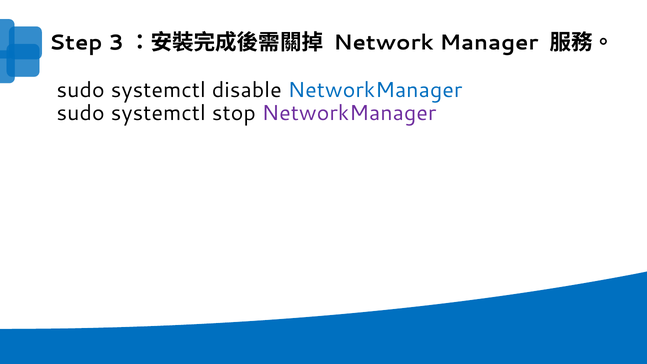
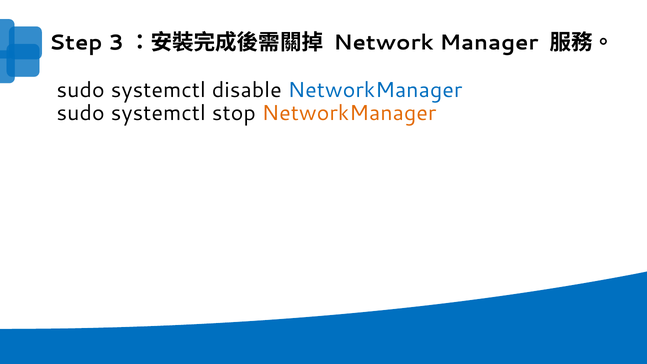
NetworkManager colour: purple -> orange (349, 113)
